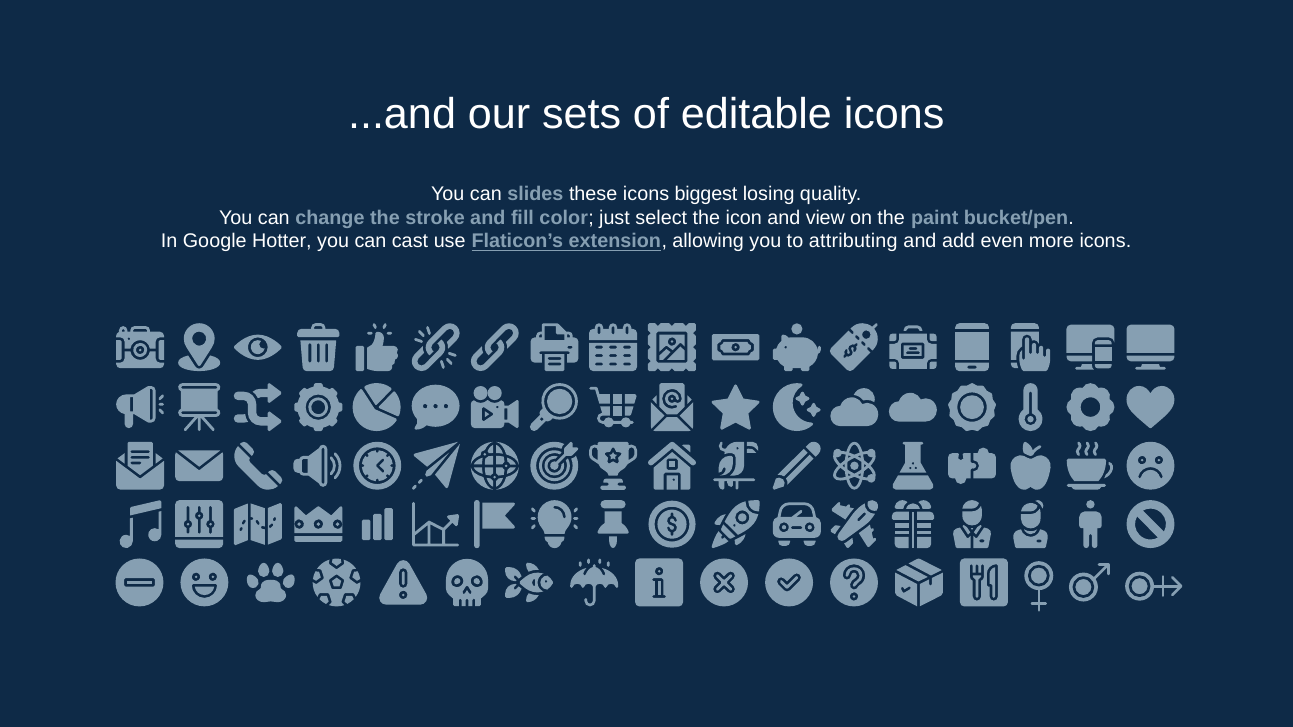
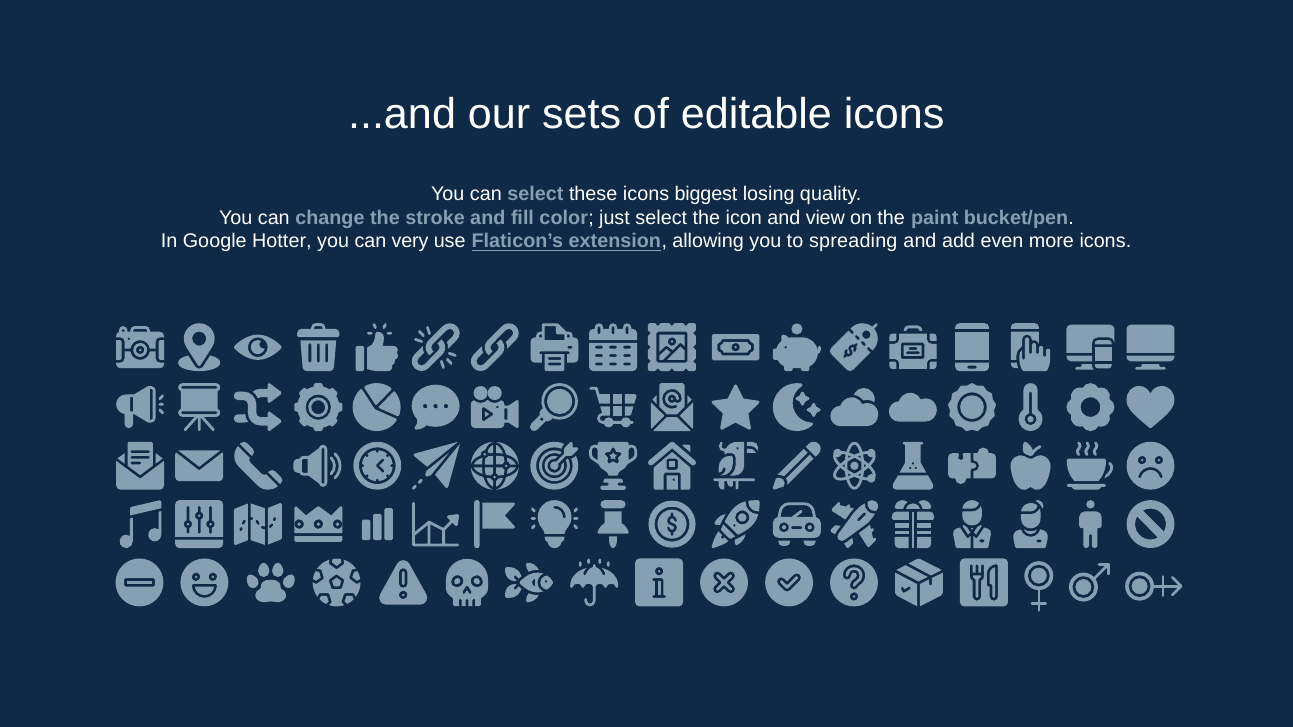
can slides: slides -> select (535, 194)
cast: cast -> very (410, 242)
attributing: attributing -> spreading (853, 242)
